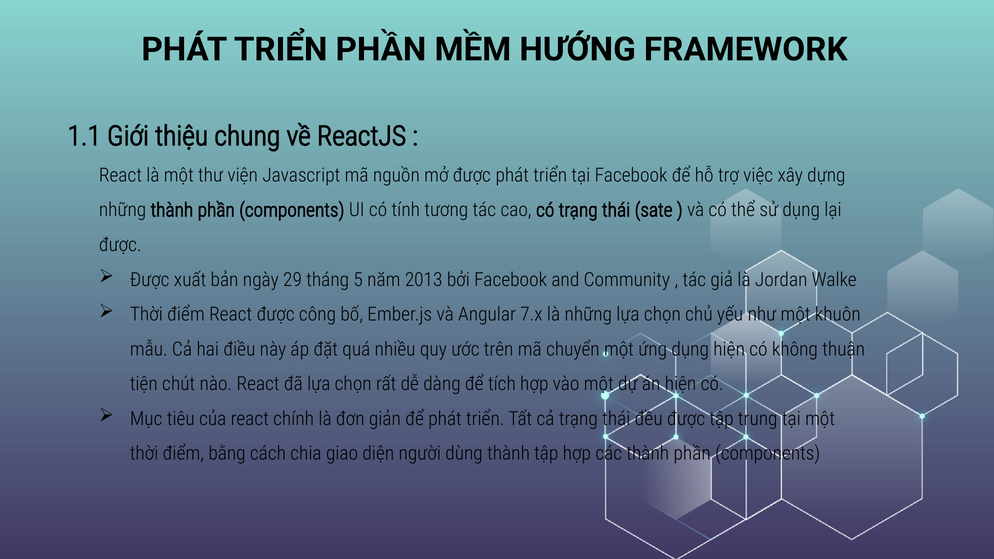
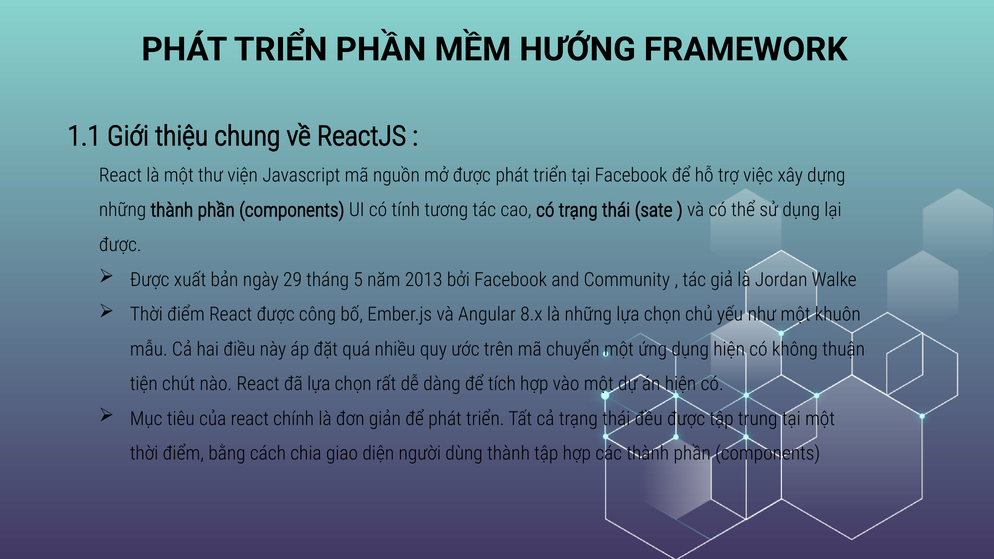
7.x: 7.x -> 8.x (531, 315)
